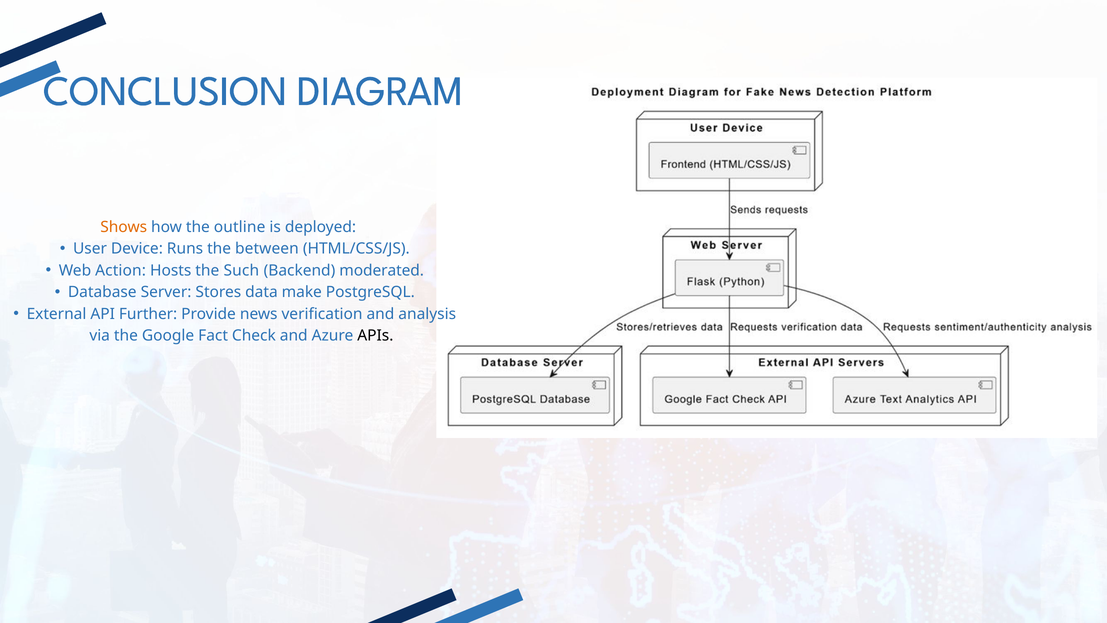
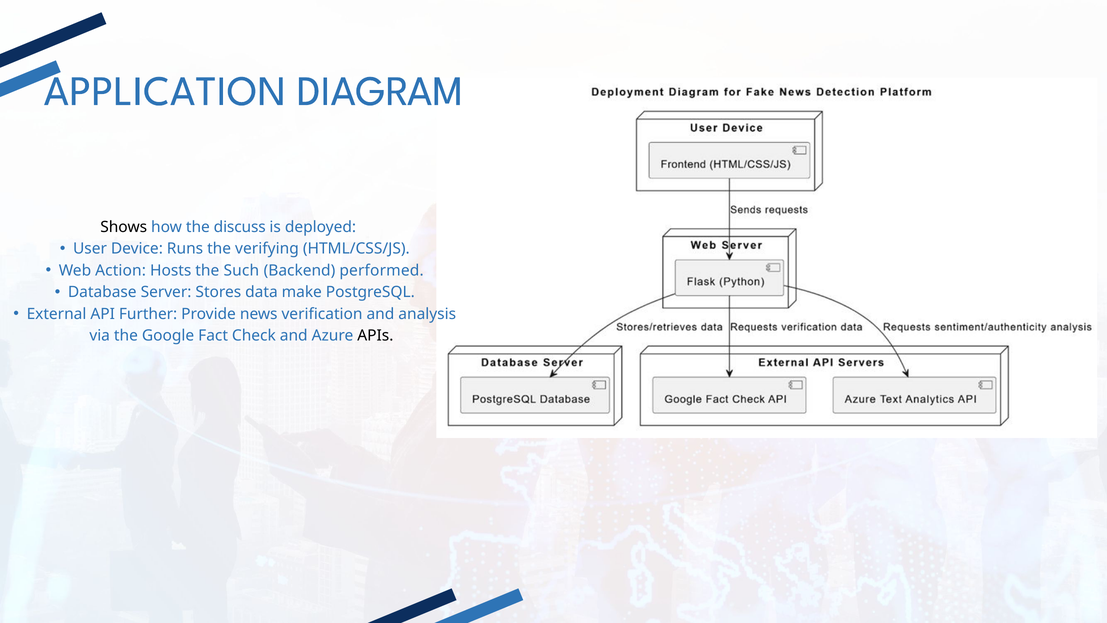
CONCLUSION: CONCLUSION -> APPLICATION (165, 91)
Shows colour: orange -> black (124, 227)
outline: outline -> discuss (240, 227)
between: between -> verifying (267, 249)
moderated: moderated -> performed (382, 270)
